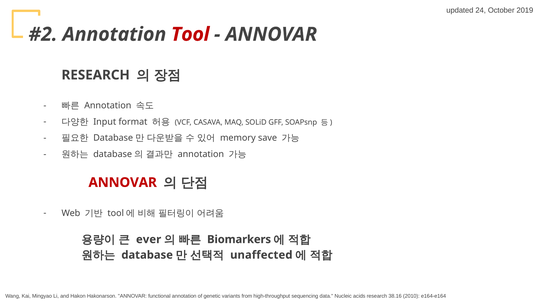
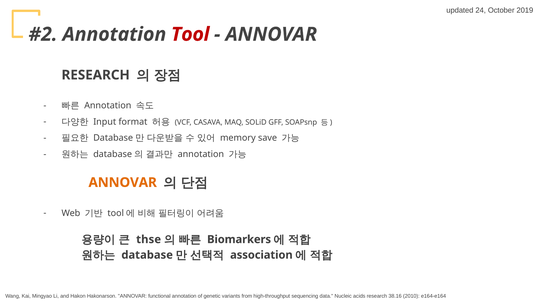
ANNOVAR colour: red -> orange (123, 182)
ever: ever -> thse (149, 239)
unaffected: unaffected -> association (261, 255)
